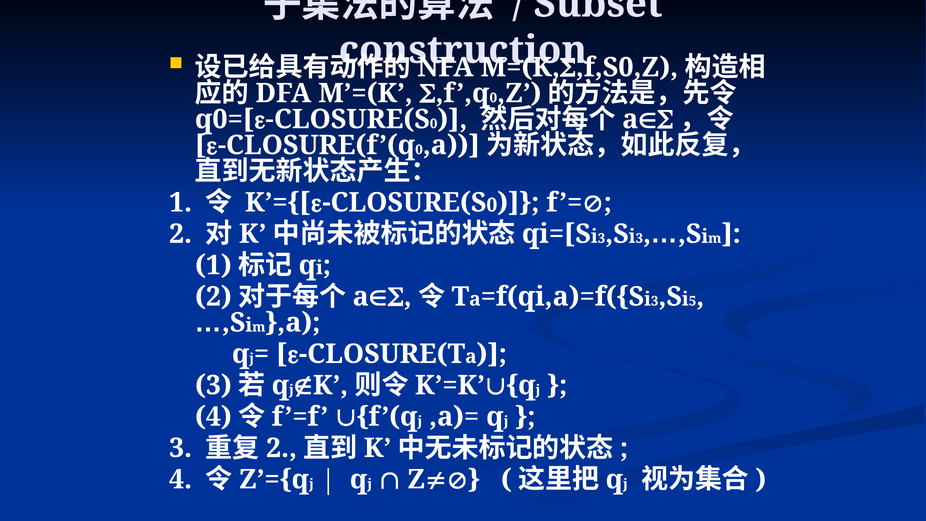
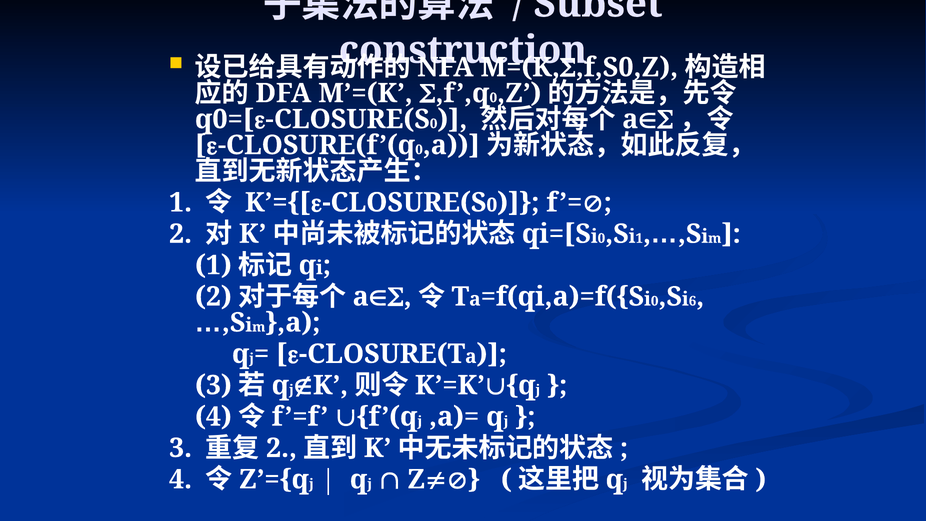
3: 3 -> 0 (601, 238)
3: 3 -> 1 (639, 238)
3: 3 -> 0 (655, 301)
5: 5 -> 6 (692, 301)
